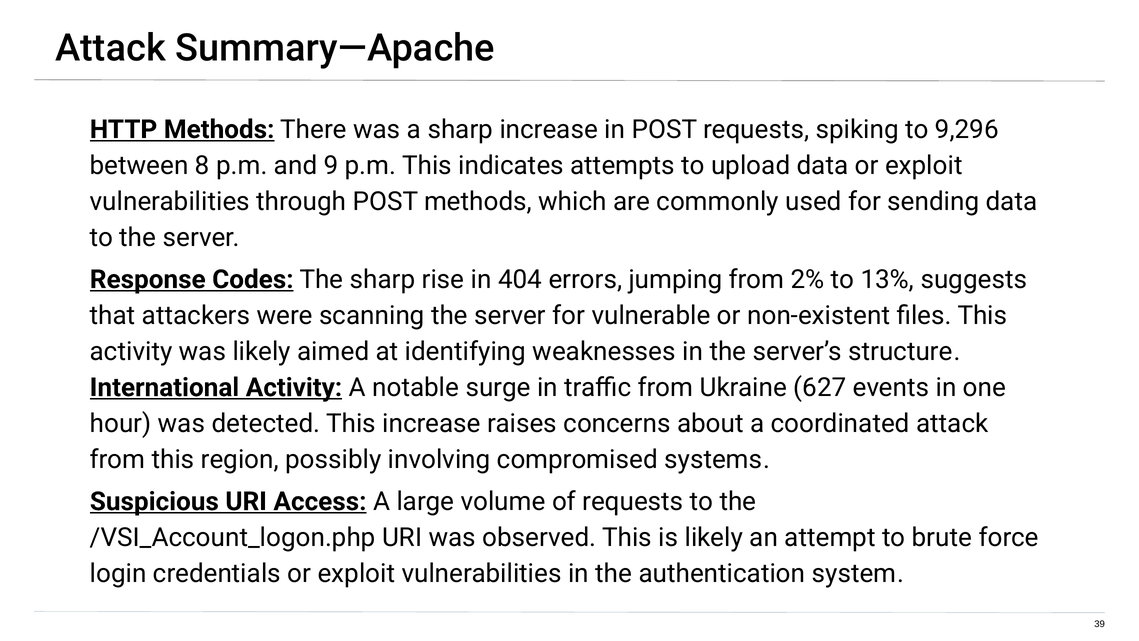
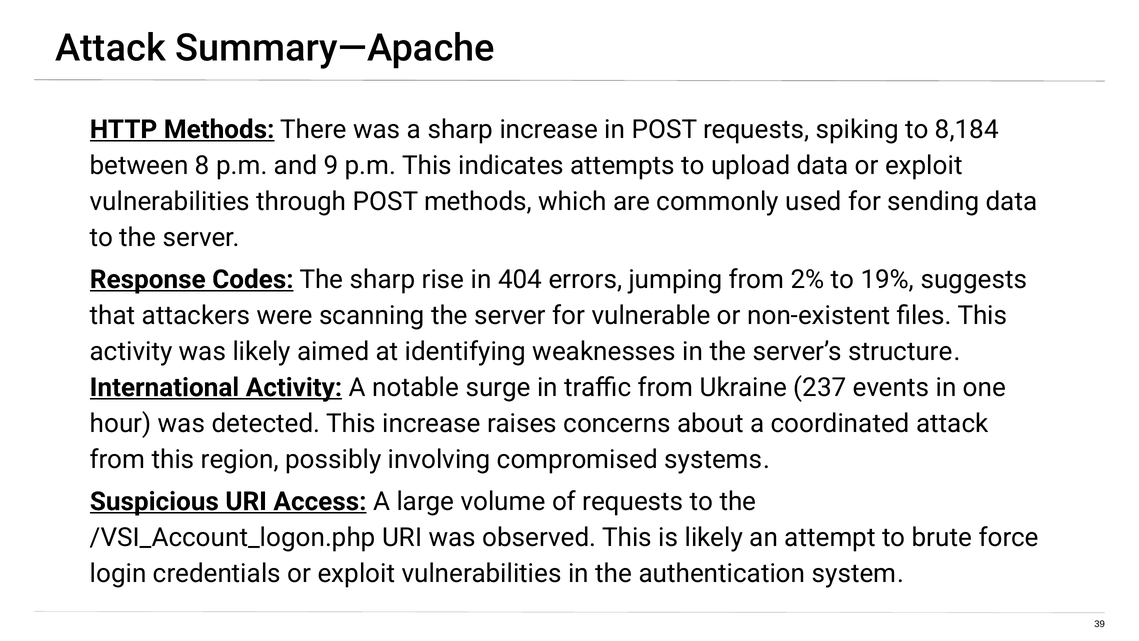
9,296: 9,296 -> 8,184 (967, 129)
13%: 13% -> 19% (887, 279)
627: 627 -> 237 (820, 387)
